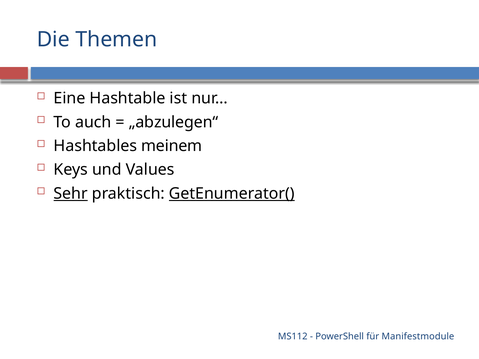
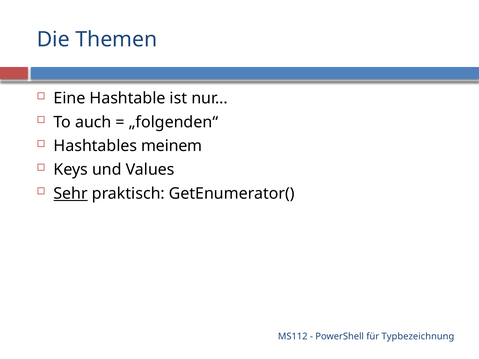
„abzulegen“: „abzulegen“ -> „folgenden“ (174, 122)
GetEnumerator( underline: present -> none (232, 194)
Manifestmodule: Manifestmodule -> Typbezeichnung (418, 337)
